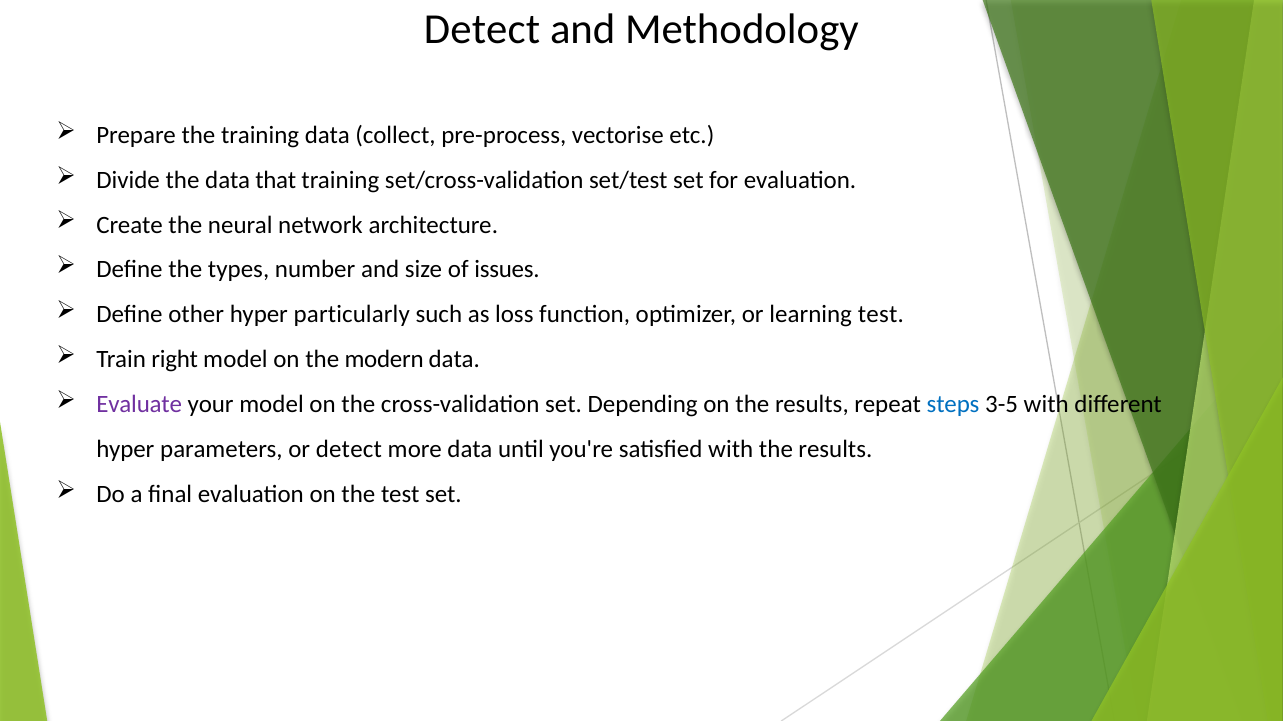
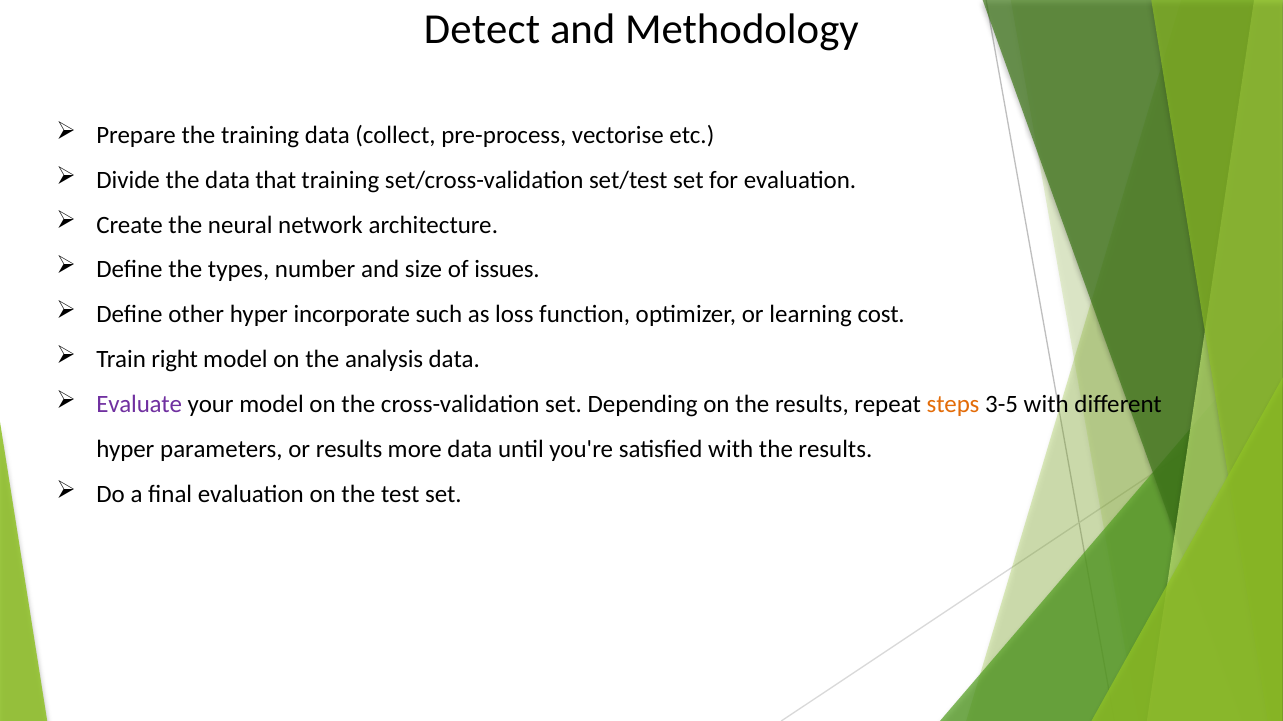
particularly: particularly -> incorporate (352, 315)
learning test: test -> cost (881, 315)
modern: modern -> analysis (384, 360)
steps colour: blue -> orange (953, 405)
or detect: detect -> results (349, 450)
